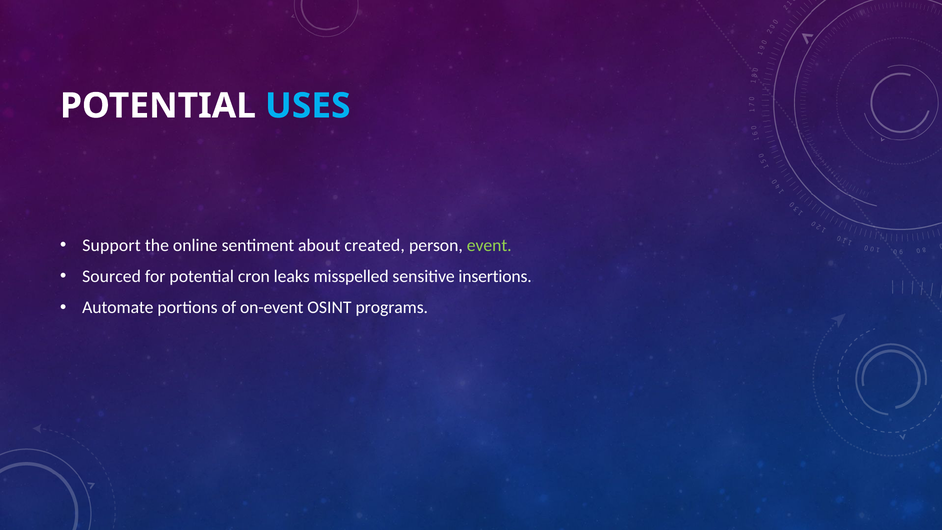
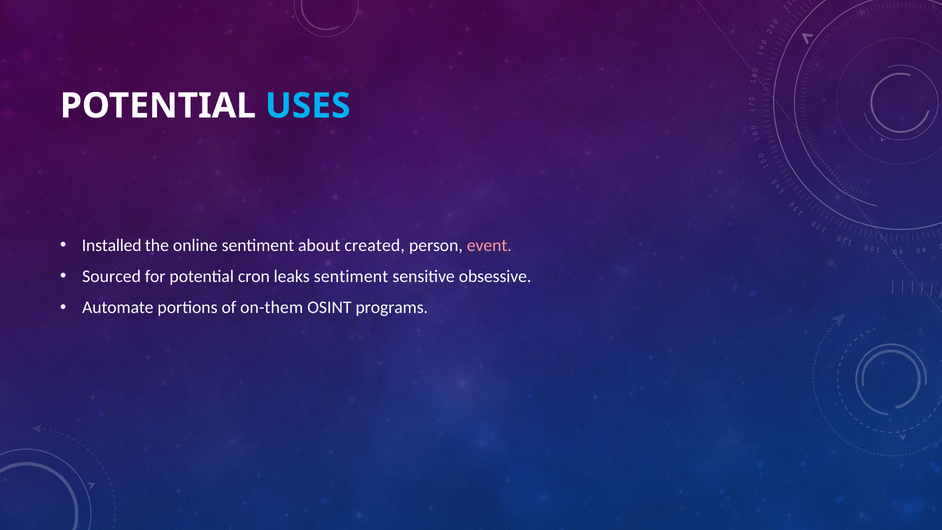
Support: Support -> Installed (112, 246)
event colour: light green -> pink (489, 246)
leaks misspelled: misspelled -> sentiment (351, 277)
insertions: insertions -> obsessive (495, 277)
on-event: on-event -> on-them (272, 308)
